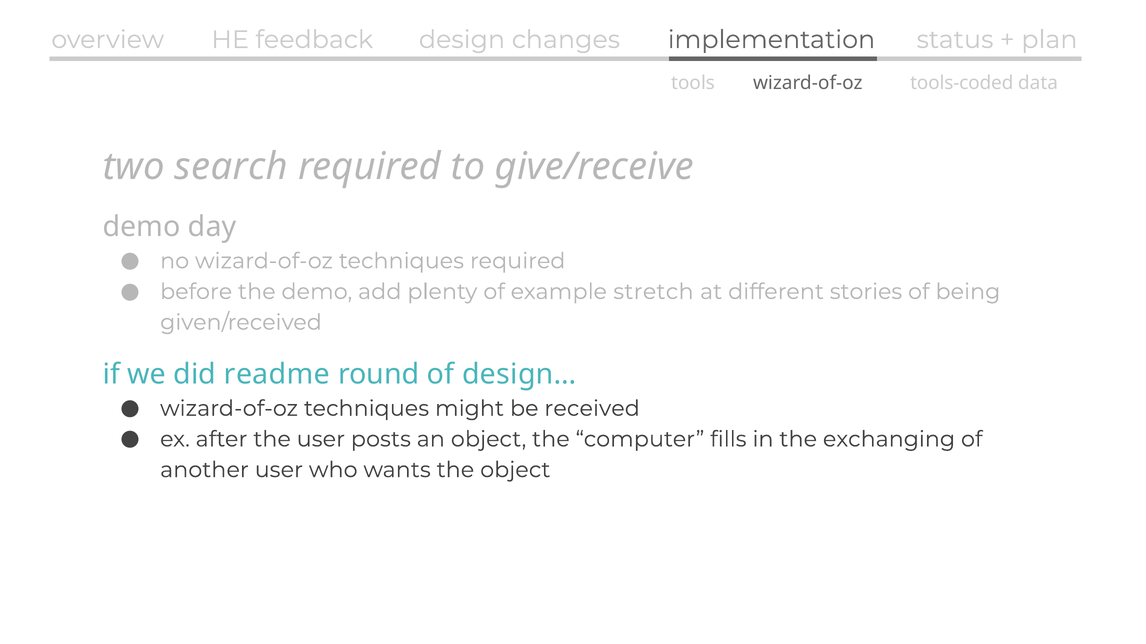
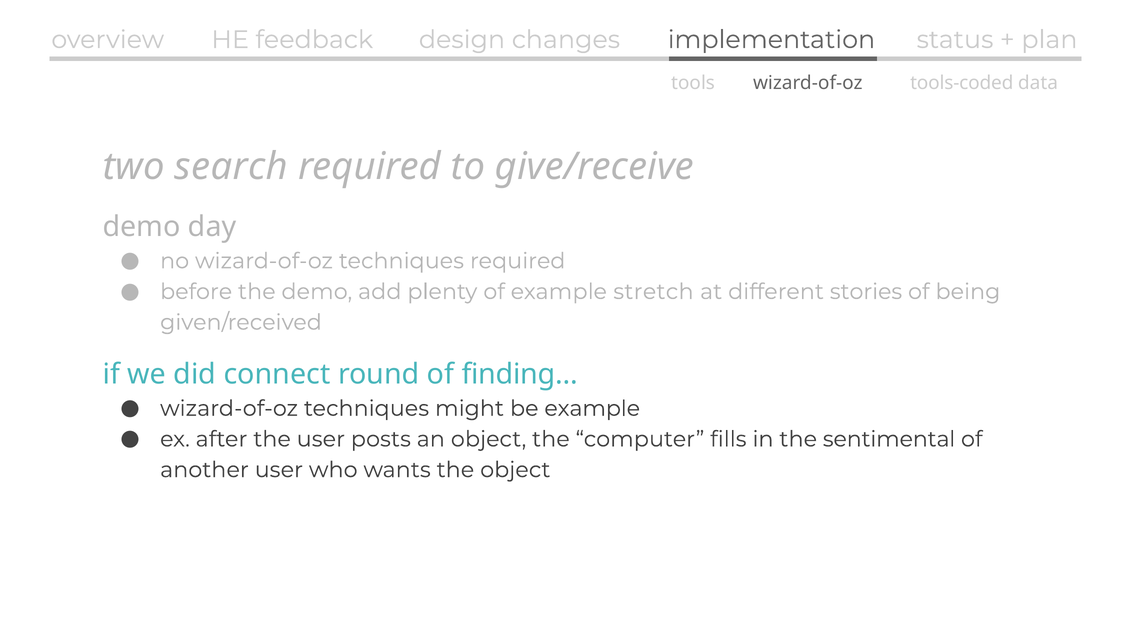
readme: readme -> connect (277, 375)
design…: design… -> finding… (520, 375)
be received: received -> example (592, 409)
exchanging: exchanging -> sentimental (889, 440)
